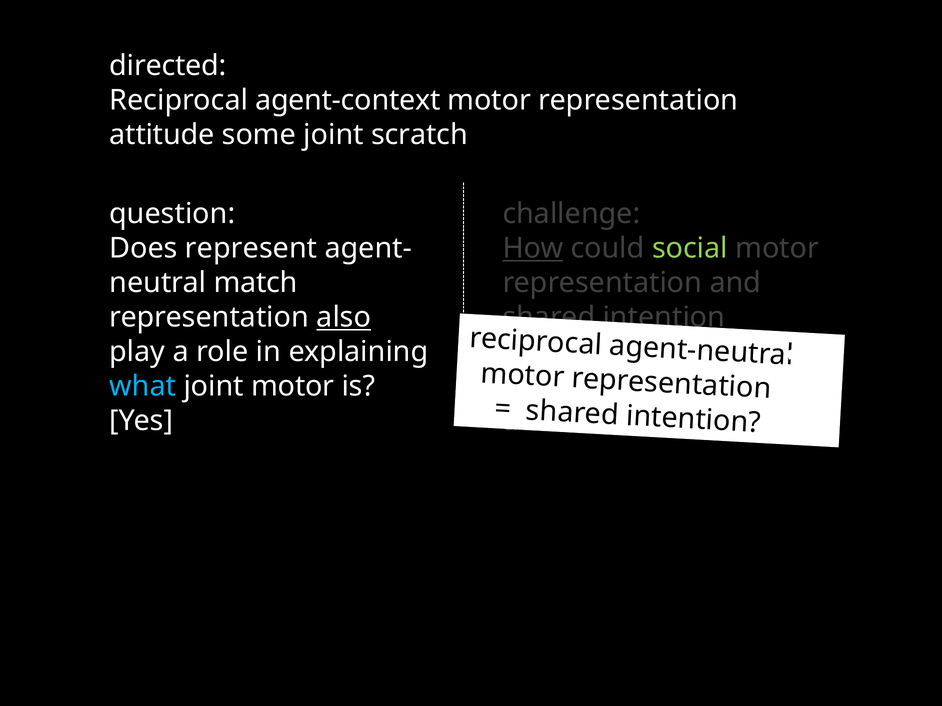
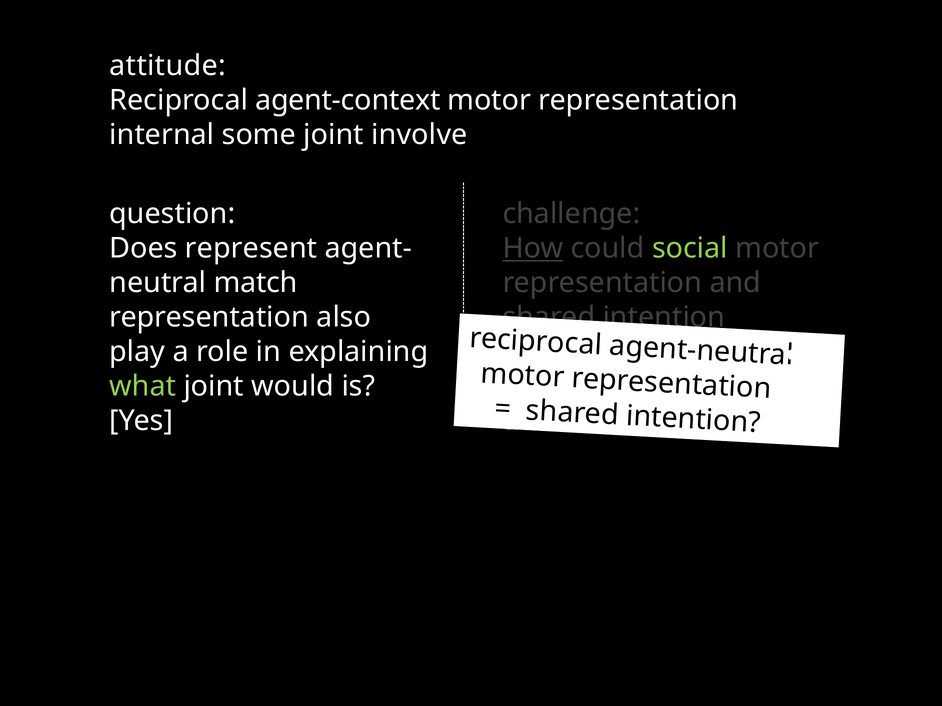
directed: directed -> attitude (168, 66)
attitude: attitude -> internal (162, 135)
scratch: scratch -> involve (419, 135)
also underline: present -> none (344, 318)
what colour: light blue -> light green (143, 387)
joint motor: motor -> would (293, 387)
